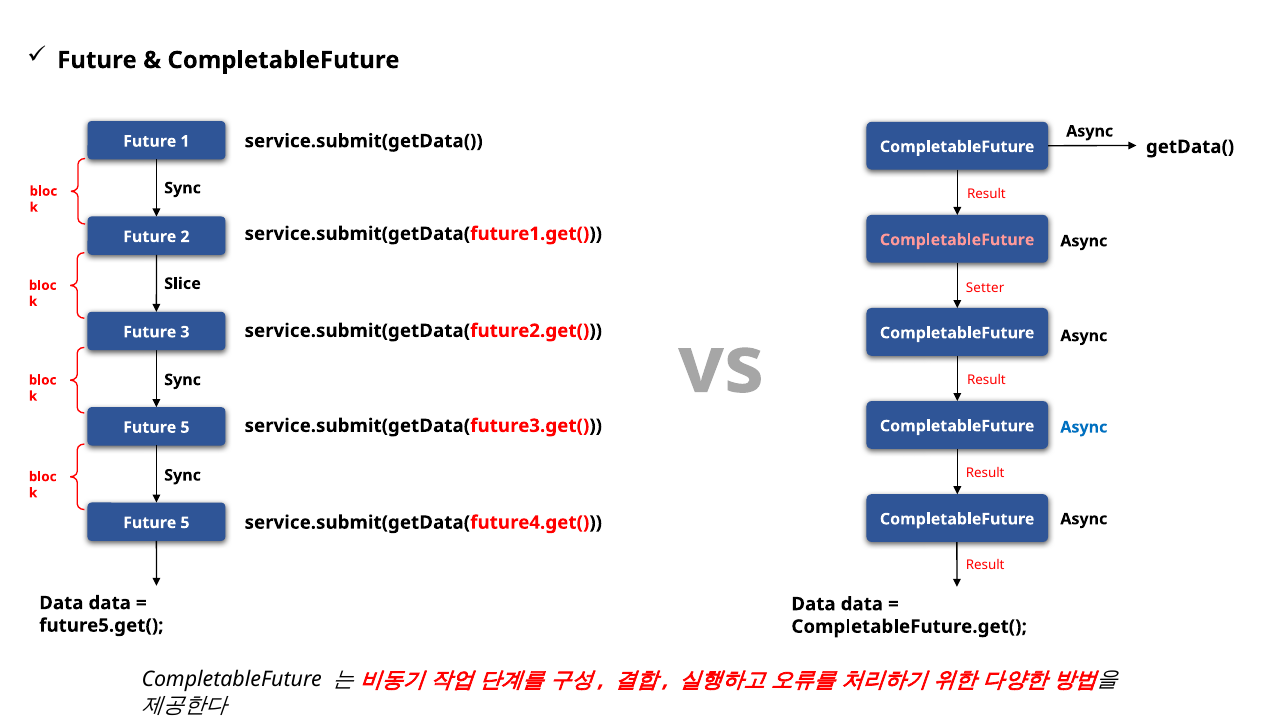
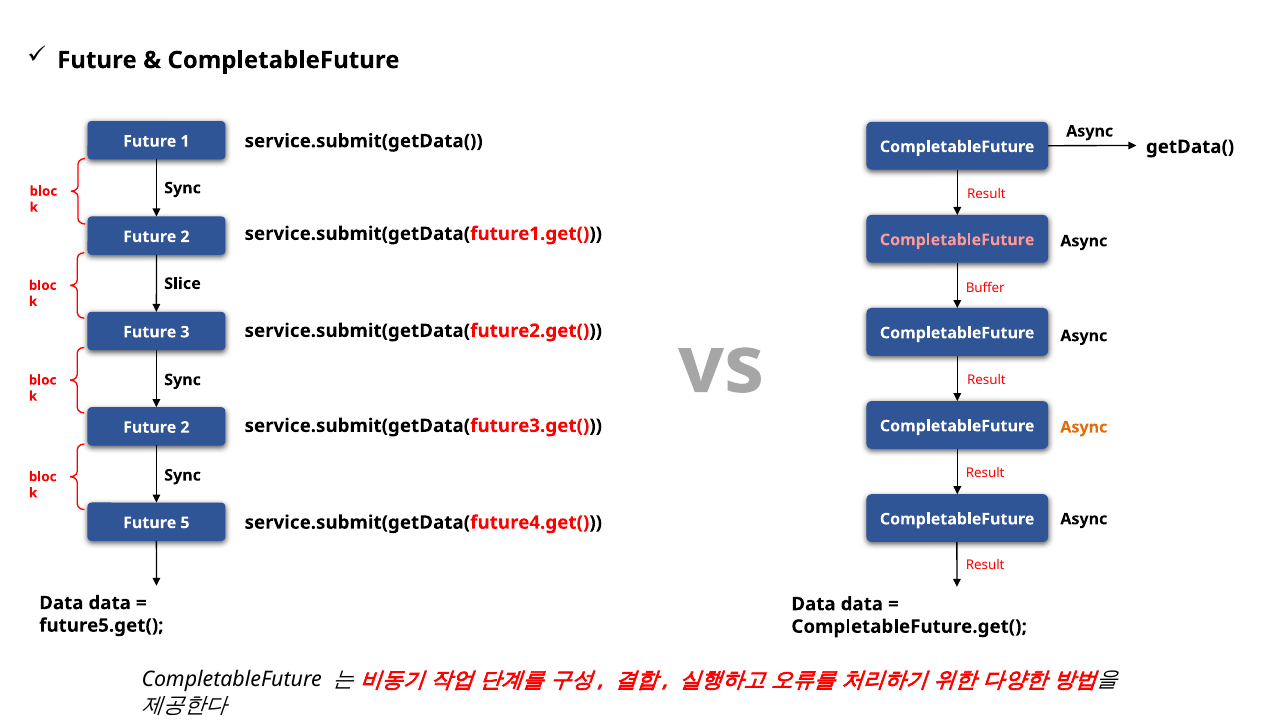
Setter: Setter -> Buffer (985, 288)
Async colour: blue -> orange (1084, 427)
5: 5 -> 2 (185, 428)
